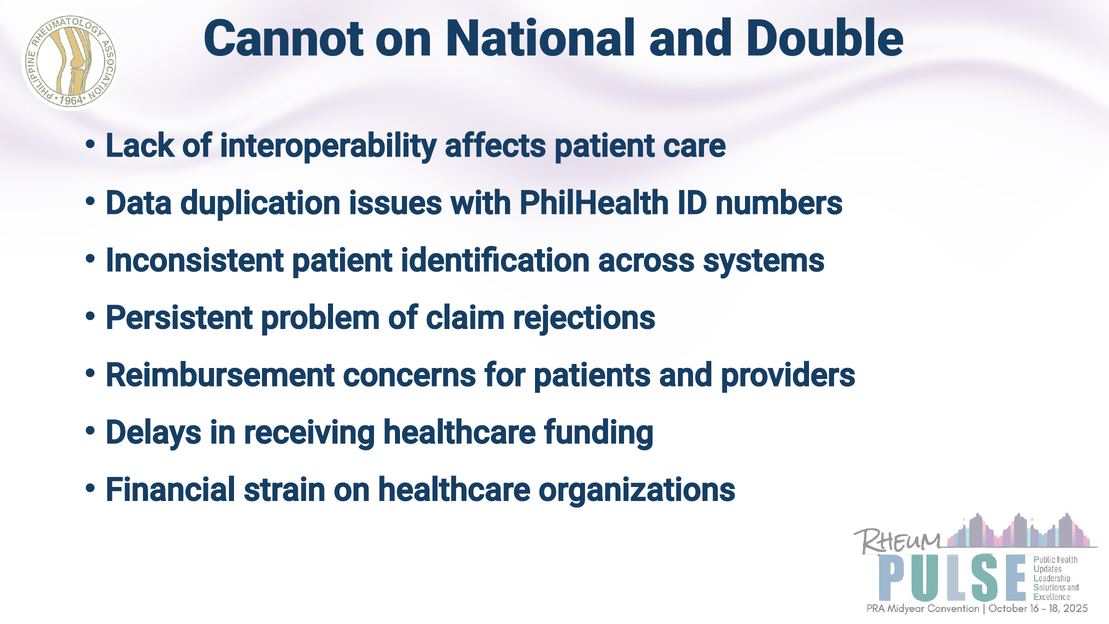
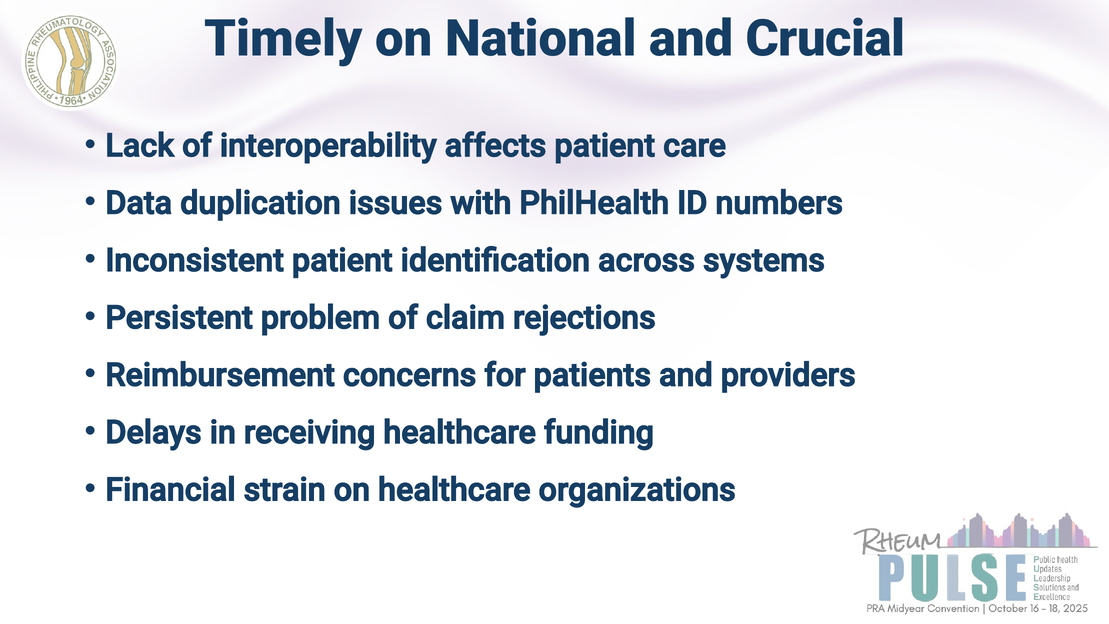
Cannot: Cannot -> Timely (283, 39)
Double: Double -> Crucial (825, 39)
